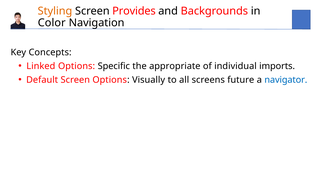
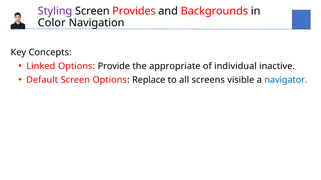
Styling colour: orange -> purple (55, 11)
Specific: Specific -> Provide (114, 66)
imports: imports -> inactive (277, 66)
Visually: Visually -> Replace (149, 80)
future: future -> visible (241, 80)
